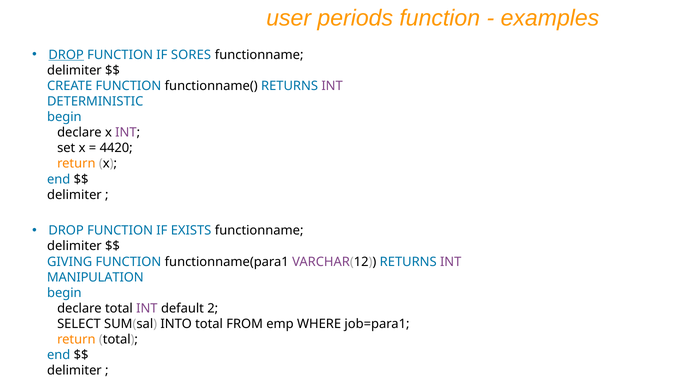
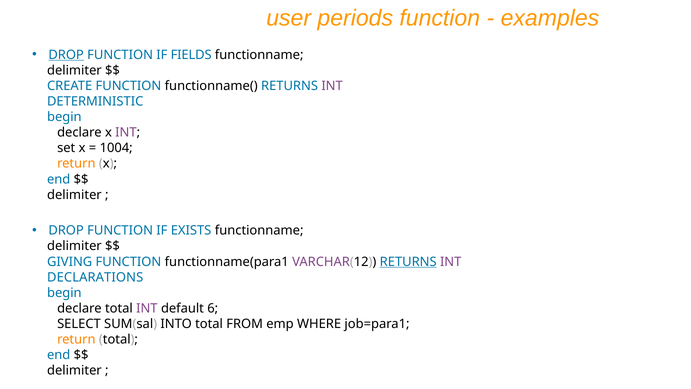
SORES: SORES -> FIELDS (191, 55)
4420: 4420 -> 1004 (116, 148)
RETURNS underline: none -> present (408, 262)
MANIPULATION: MANIPULATION -> DECLARATIONS (95, 277)
2: 2 -> 6 (213, 308)
